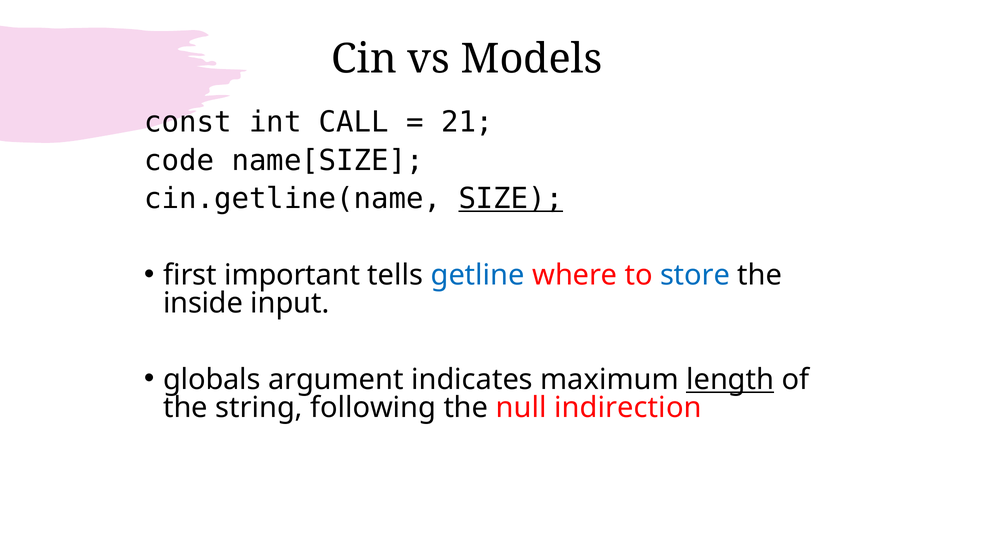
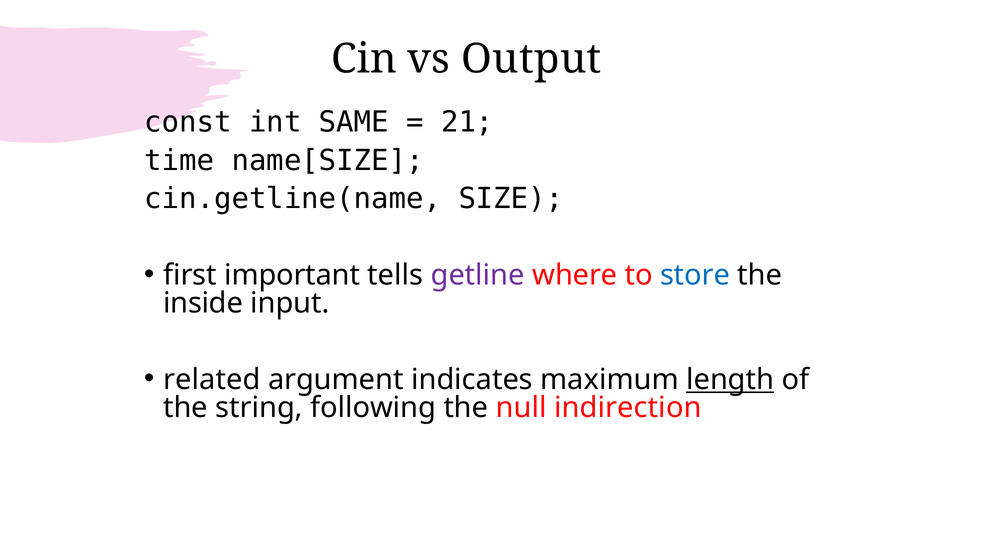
Models: Models -> Output (531, 59)
CALL: CALL -> SAME (354, 122)
code: code -> time (179, 161)
SIZE underline: present -> none (511, 199)
getline colour: blue -> purple (478, 275)
globals: globals -> related (212, 380)
